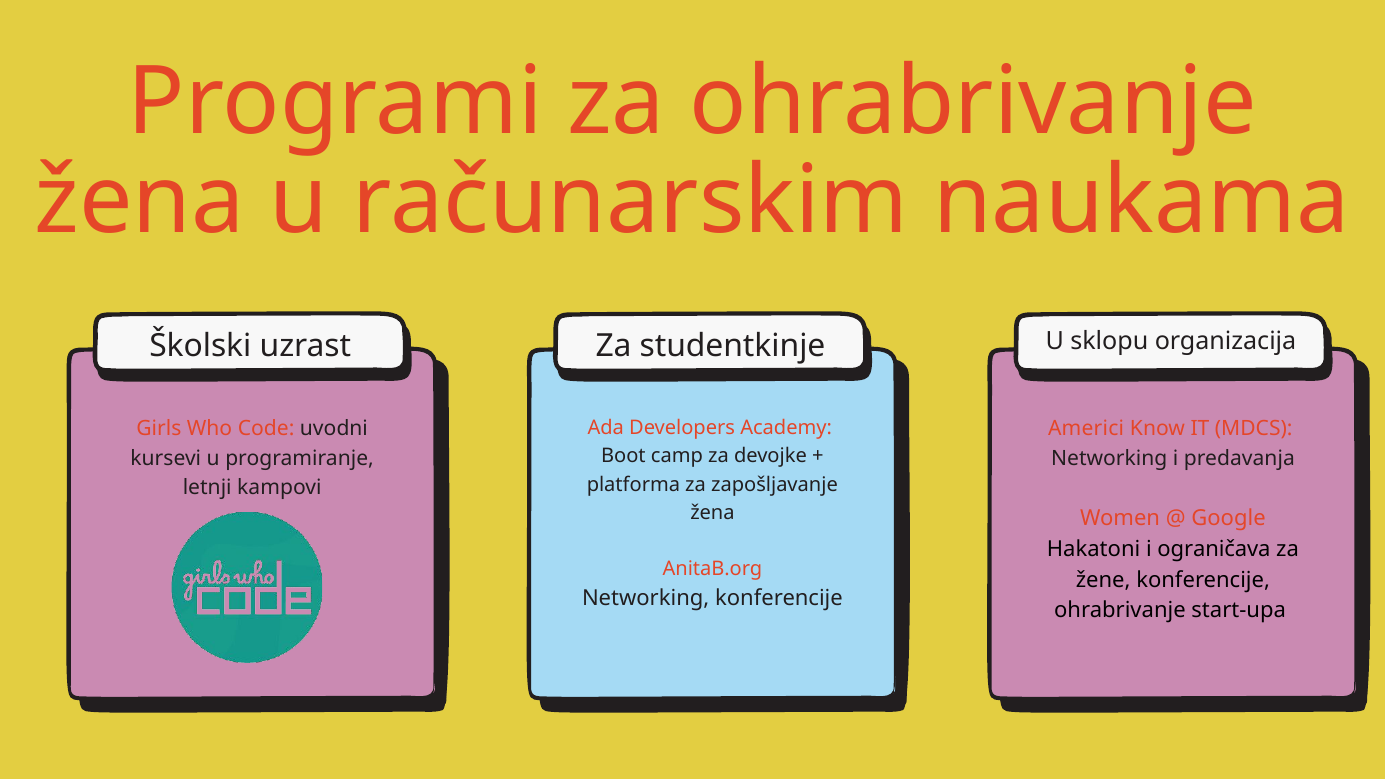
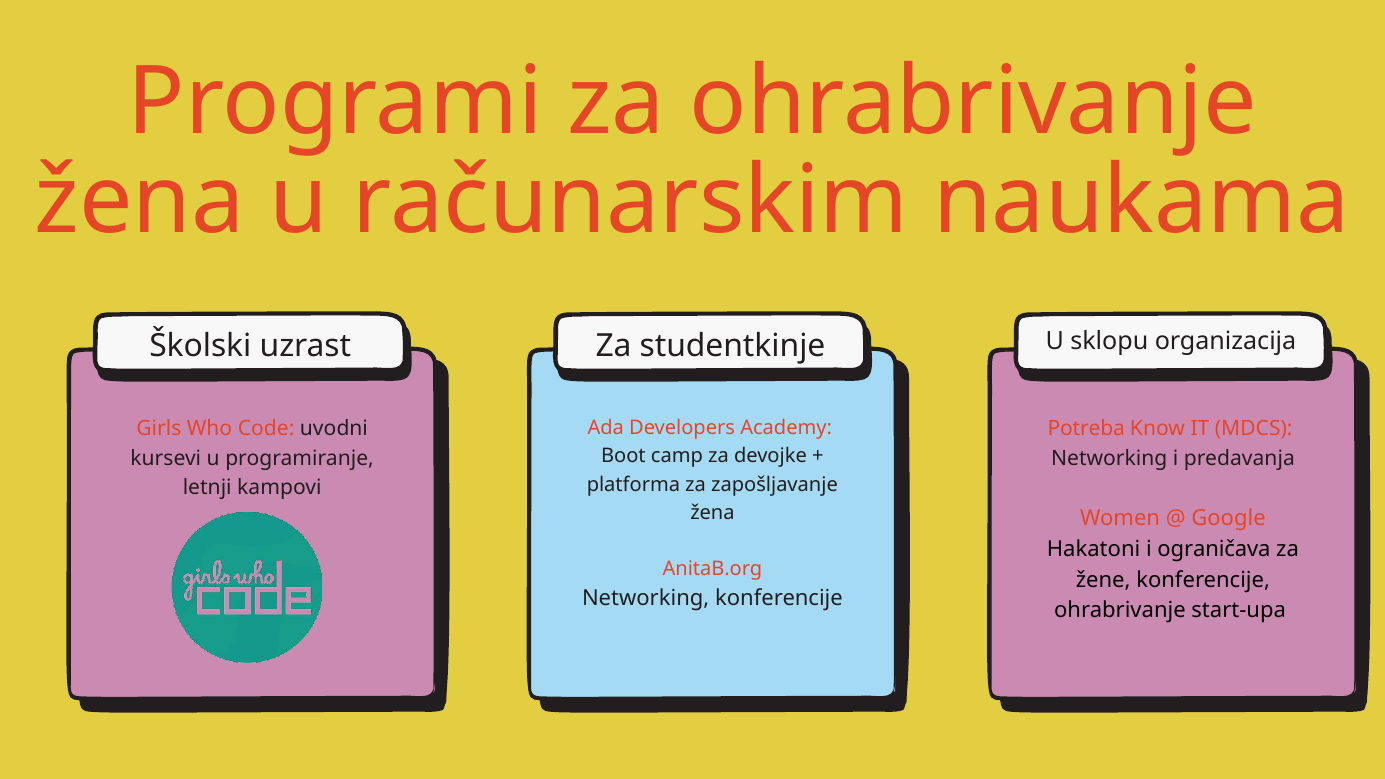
Americi: Americi -> Potreba (1086, 429)
